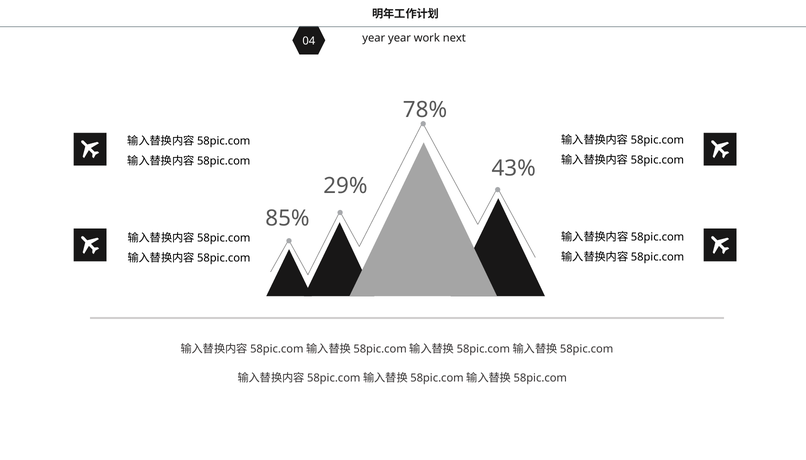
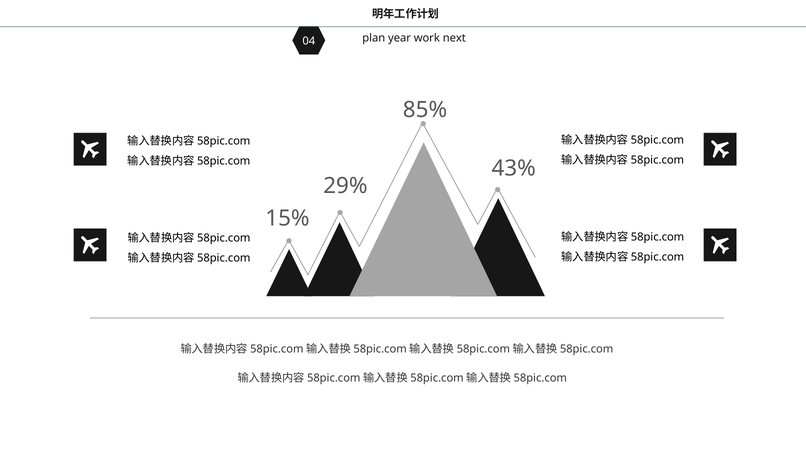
year: year -> plan (374, 38)
78%: 78% -> 85% (425, 110)
85%: 85% -> 15% (287, 219)
